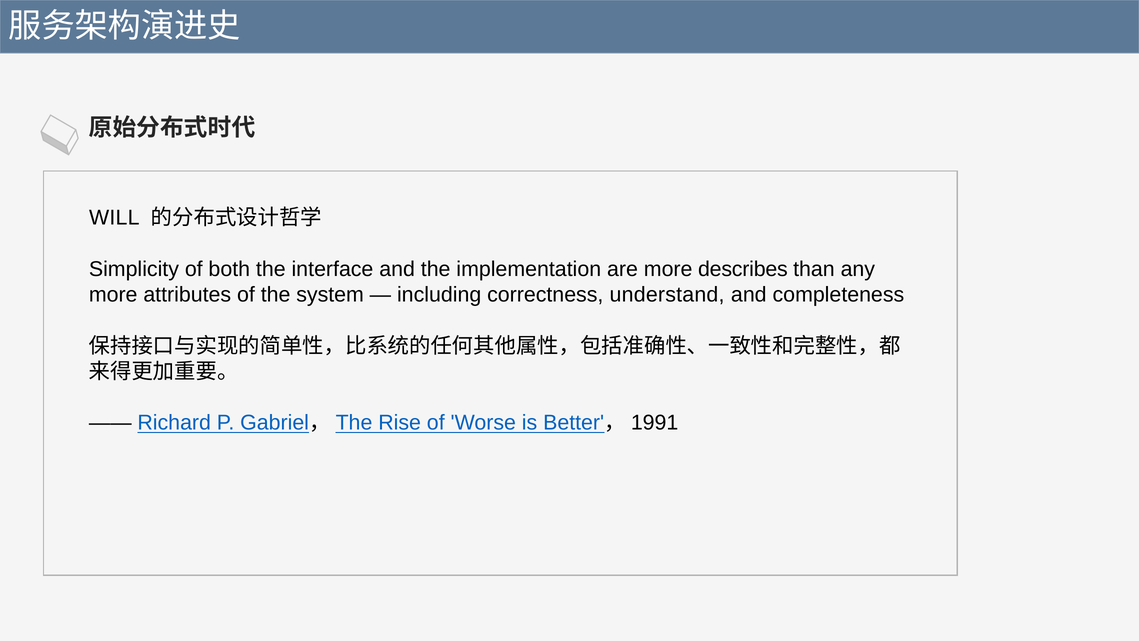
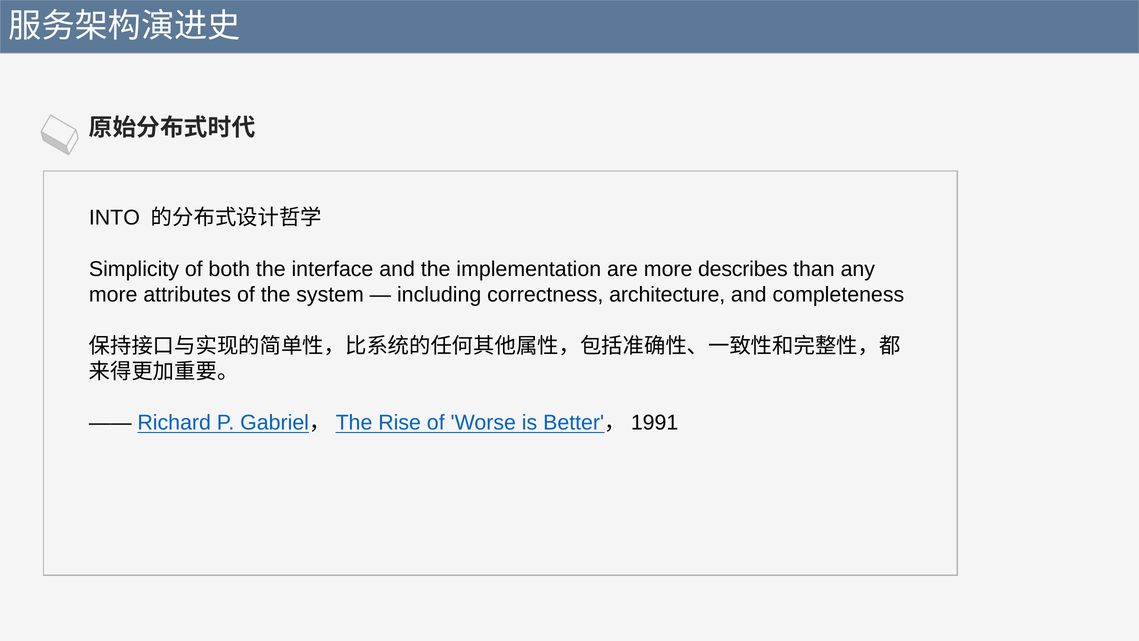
WILL: WILL -> INTO (114, 218)
understand: understand -> architecture (667, 295)
